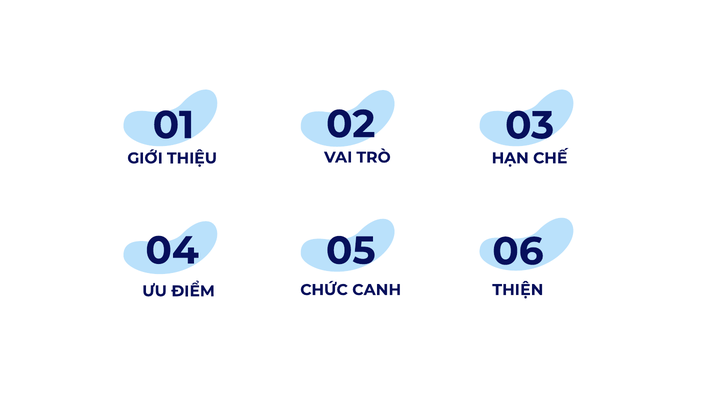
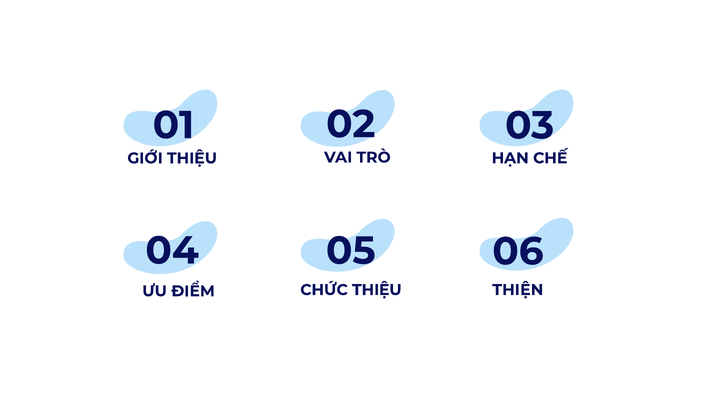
CHỨC CANH: CANH -> THIỆU (377, 289)
